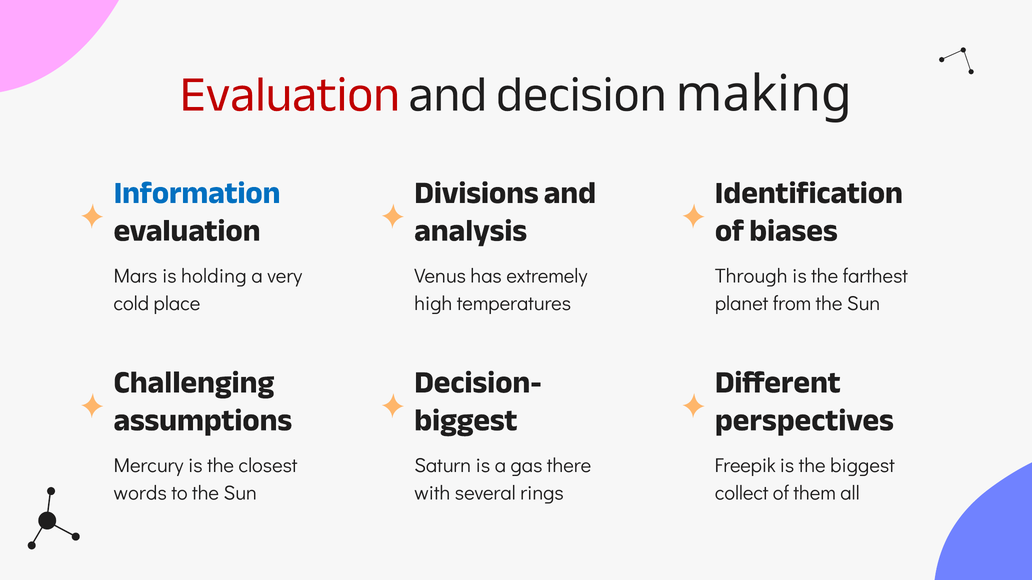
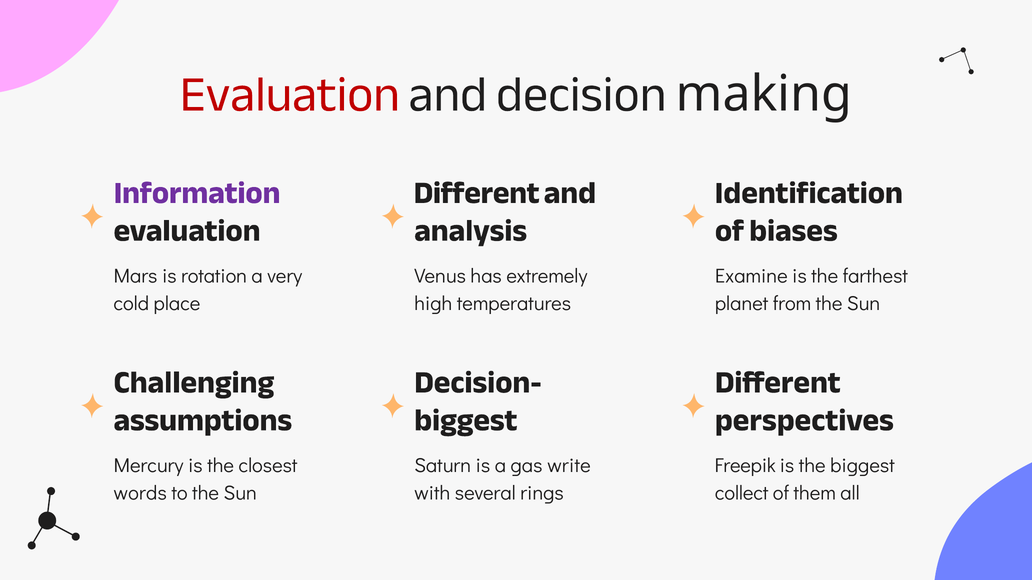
Information colour: blue -> purple (197, 193)
Divisions: Divisions -> Different (477, 193)
holding: holding -> rotation (214, 276)
Through: Through -> Examine (751, 276)
there: there -> write (569, 466)
